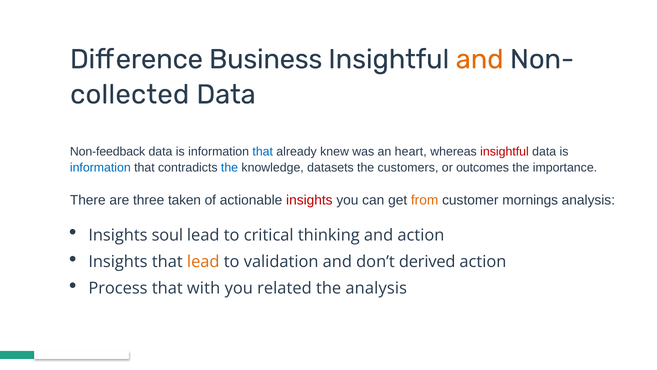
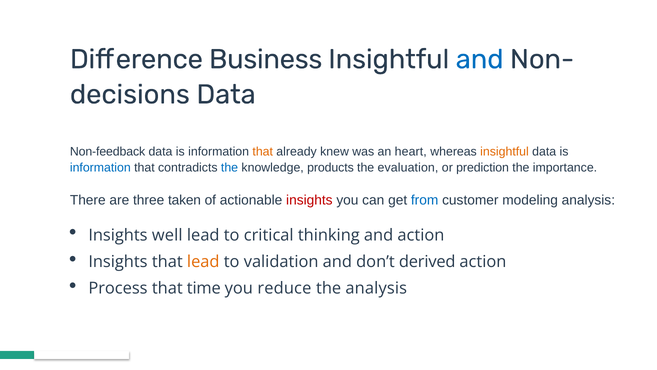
and colour: orange -> blue (480, 59)
collected: collected -> decisions (130, 94)
that colour: blue -> orange (263, 151)
insightful colour: red -> orange (504, 151)
datasets: datasets -> products (330, 167)
customers: customers -> evaluation (408, 167)
outcomes: outcomes -> prediction (483, 167)
from colour: orange -> blue (425, 200)
mornings: mornings -> modeling (530, 200)
soul: soul -> well (167, 235)
with: with -> time (204, 288)
related: related -> reduce (284, 288)
